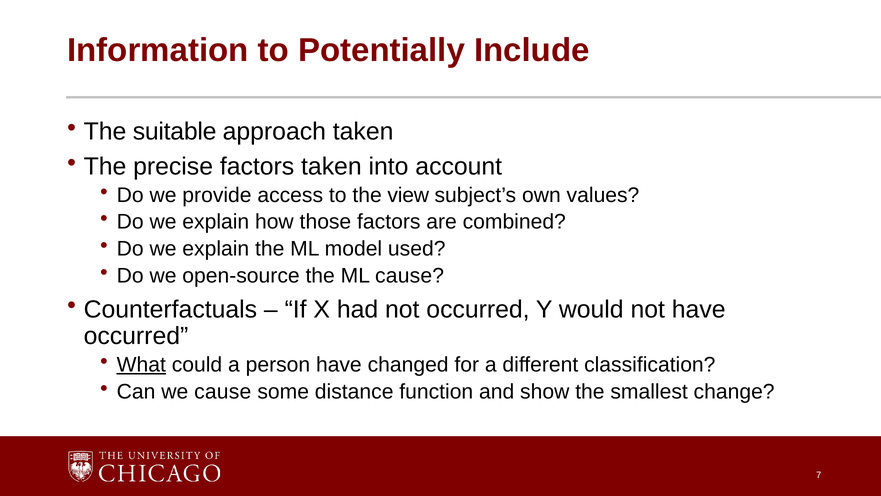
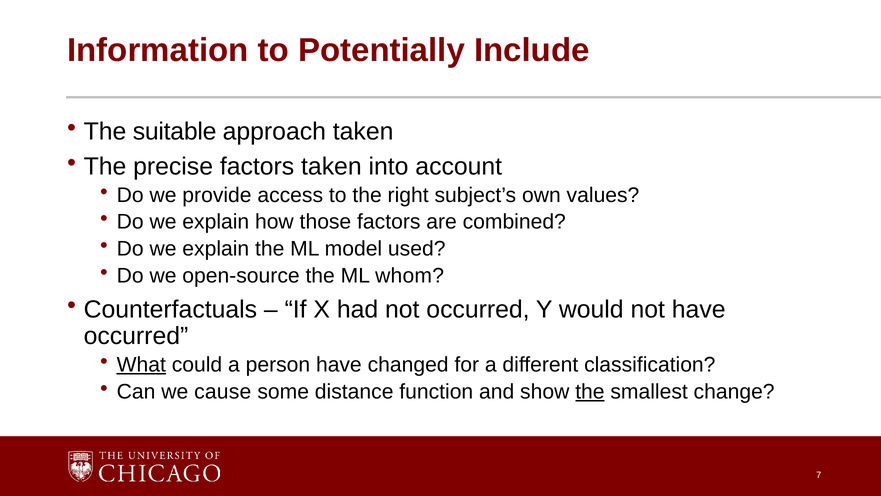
view: view -> right (408, 195)
ML cause: cause -> whom (410, 276)
the underline: none -> present (590, 391)
